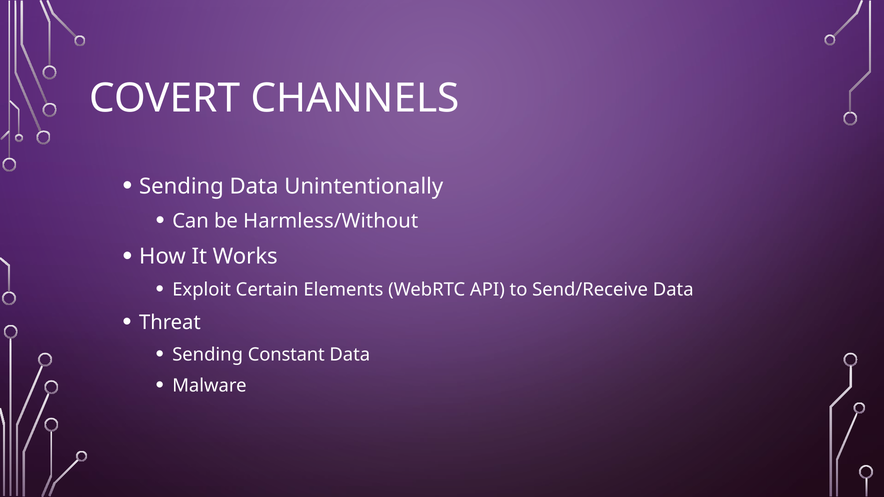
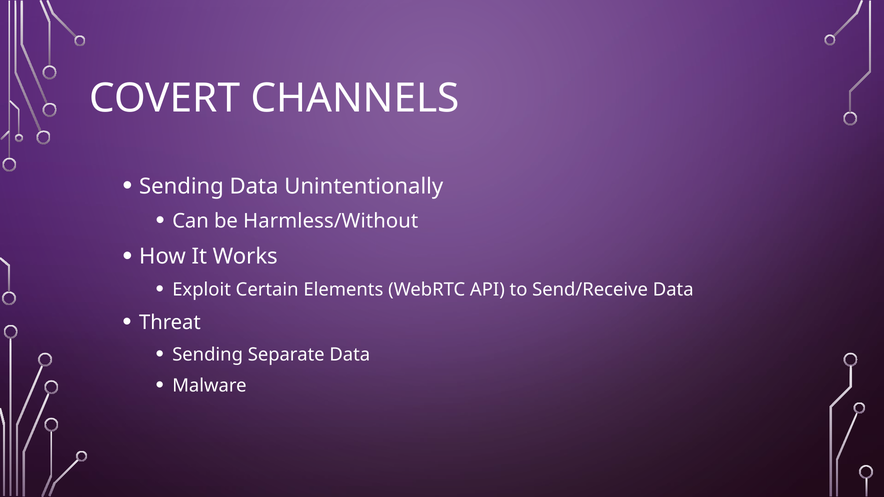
Constant: Constant -> Separate (286, 355)
